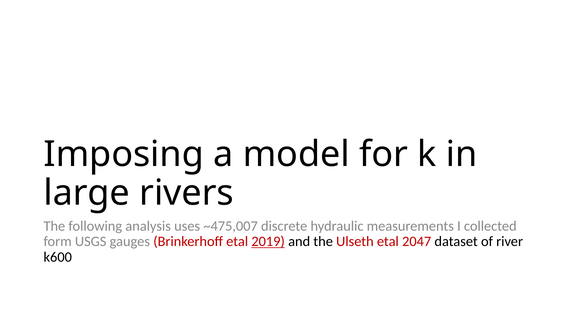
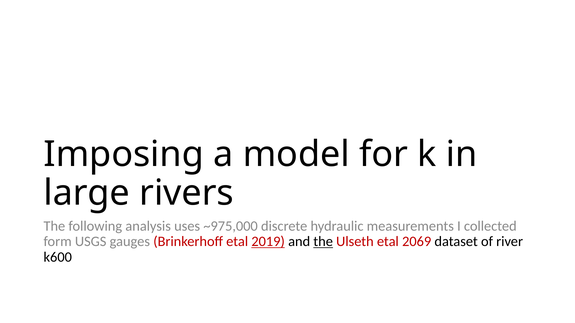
~475,007: ~475,007 -> ~975,000 (231, 226)
the underline: none -> present (323, 242)
2047: 2047 -> 2069 (417, 242)
